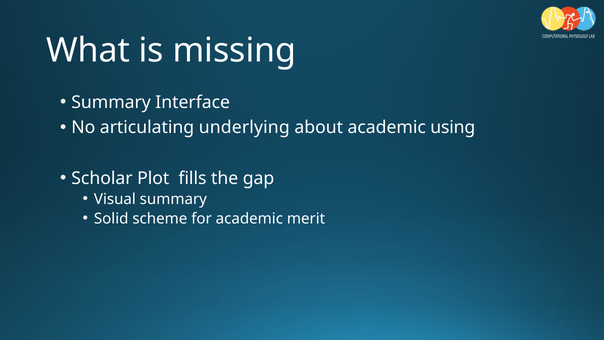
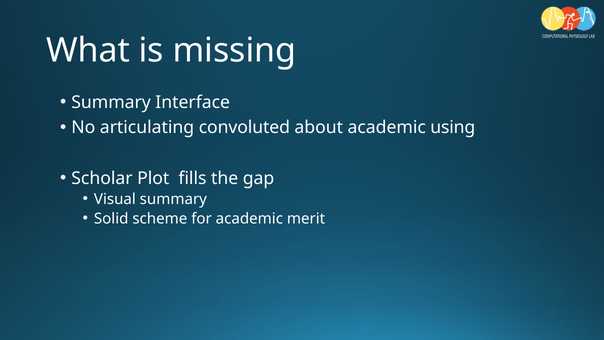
underlying: underlying -> convoluted (244, 127)
